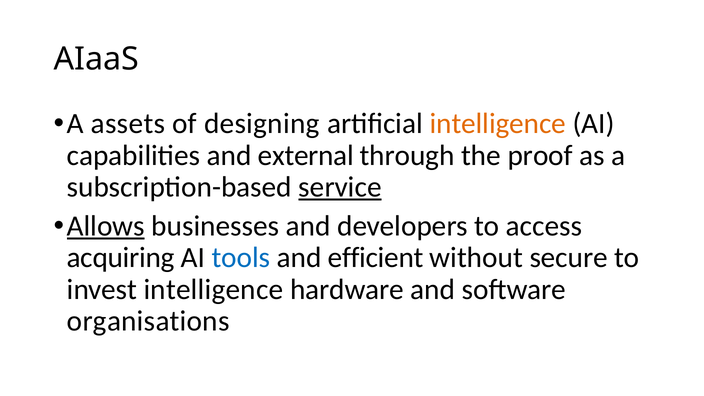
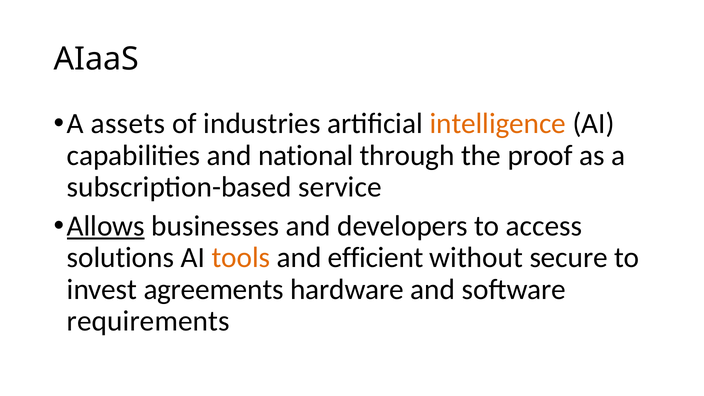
designing: designing -> industries (262, 124)
external: external -> national (306, 155)
service underline: present -> none (340, 187)
acquiring: acquiring -> solutions (120, 258)
tools colour: blue -> orange (241, 258)
invest intelligence: intelligence -> agreements (214, 289)
organisations: organisations -> requirements (148, 321)
